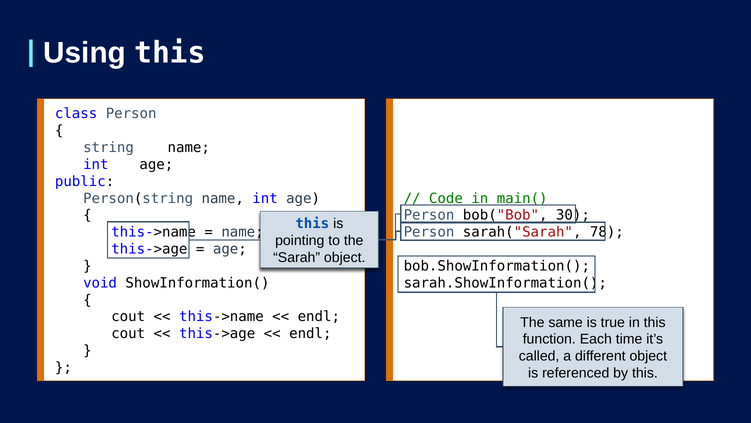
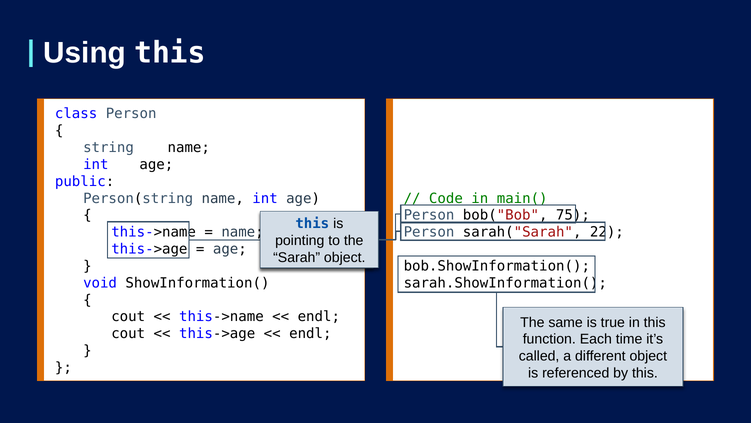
30: 30 -> 75 (573, 215)
78: 78 -> 22 (607, 232)
